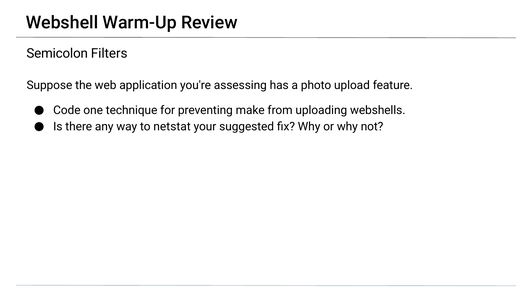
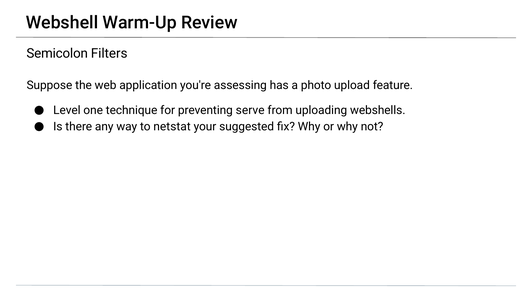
Code: Code -> Level (67, 111)
make: make -> serve (250, 111)
